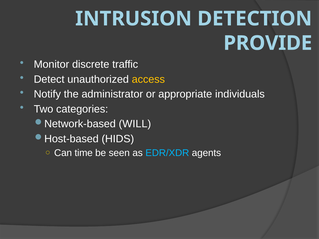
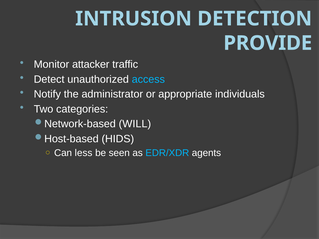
discrete: discrete -> attacker (91, 65)
access colour: yellow -> light blue (148, 79)
time: time -> less (84, 153)
